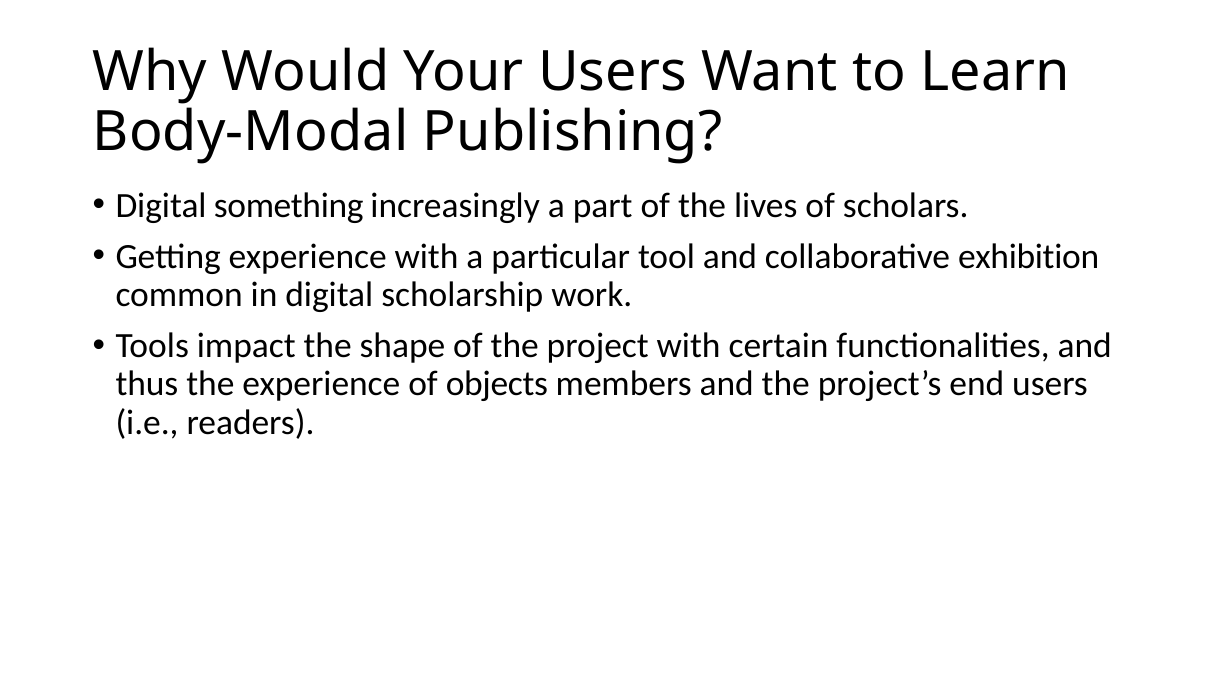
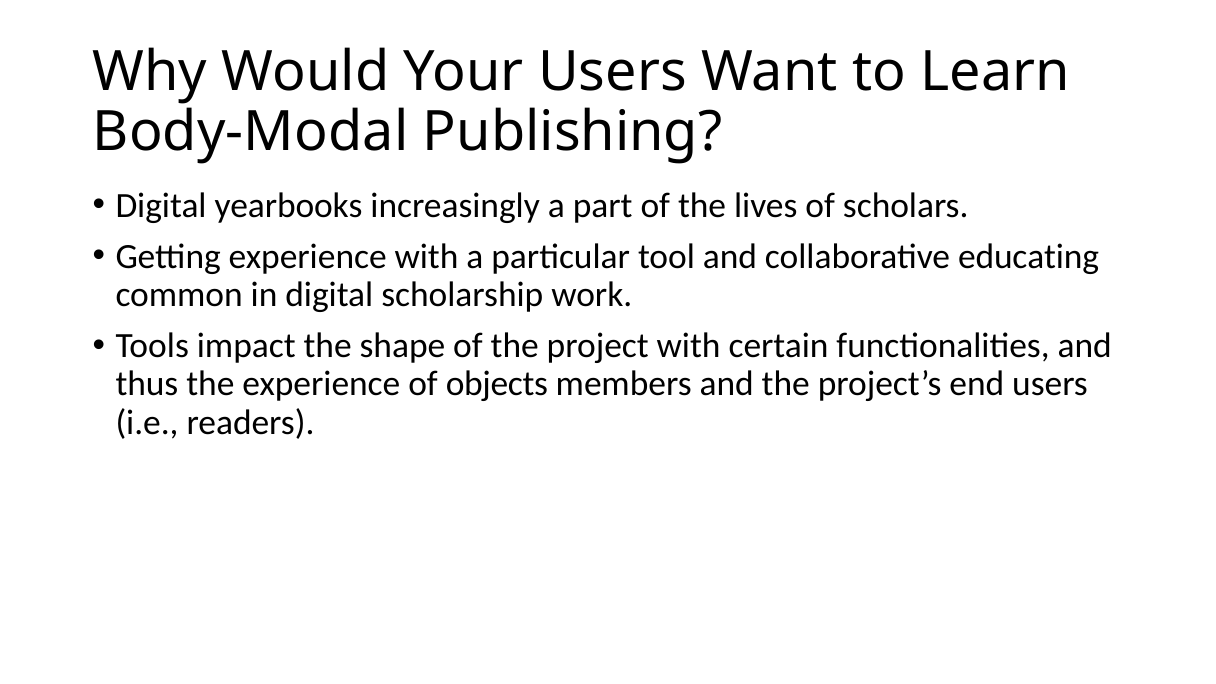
something: something -> yearbooks (289, 206)
exhibition: exhibition -> educating (1029, 257)
